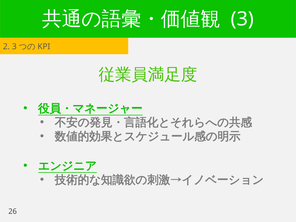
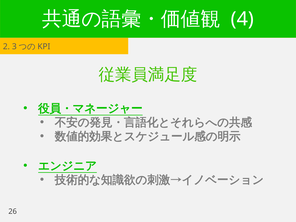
3: 3 -> 4 (242, 19)
